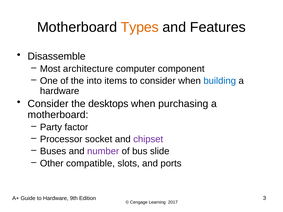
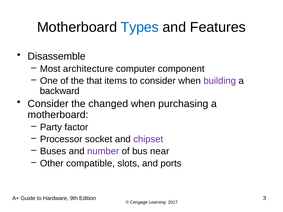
Types colour: orange -> blue (140, 27)
into: into -> that (94, 81)
building colour: blue -> purple (220, 81)
hardware: hardware -> backward (60, 91)
desktops: desktops -> changed (108, 104)
slide: slide -> near (160, 151)
